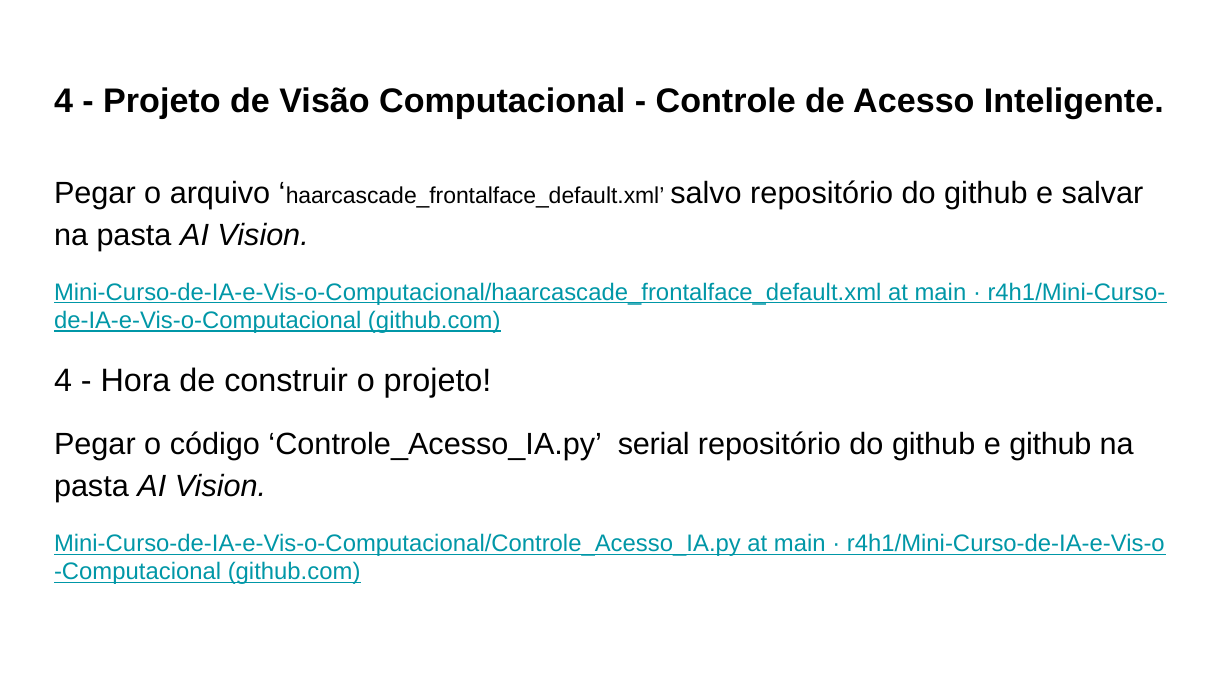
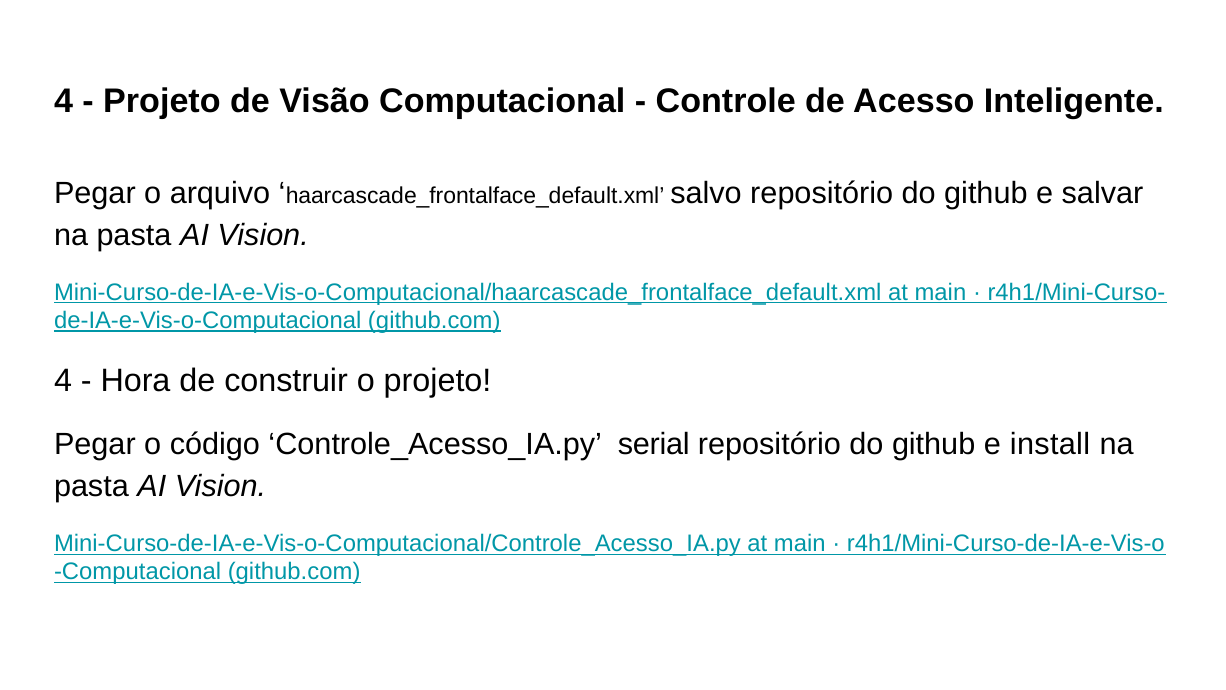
e github: github -> install (1050, 444)
